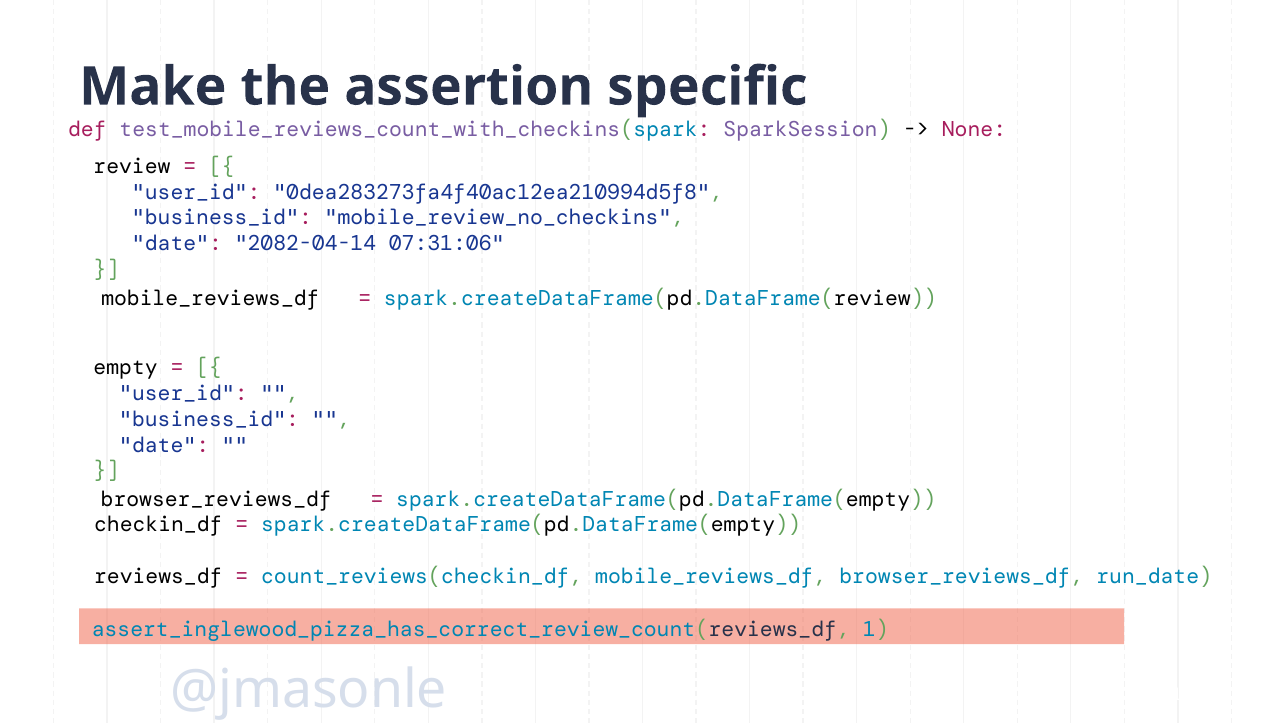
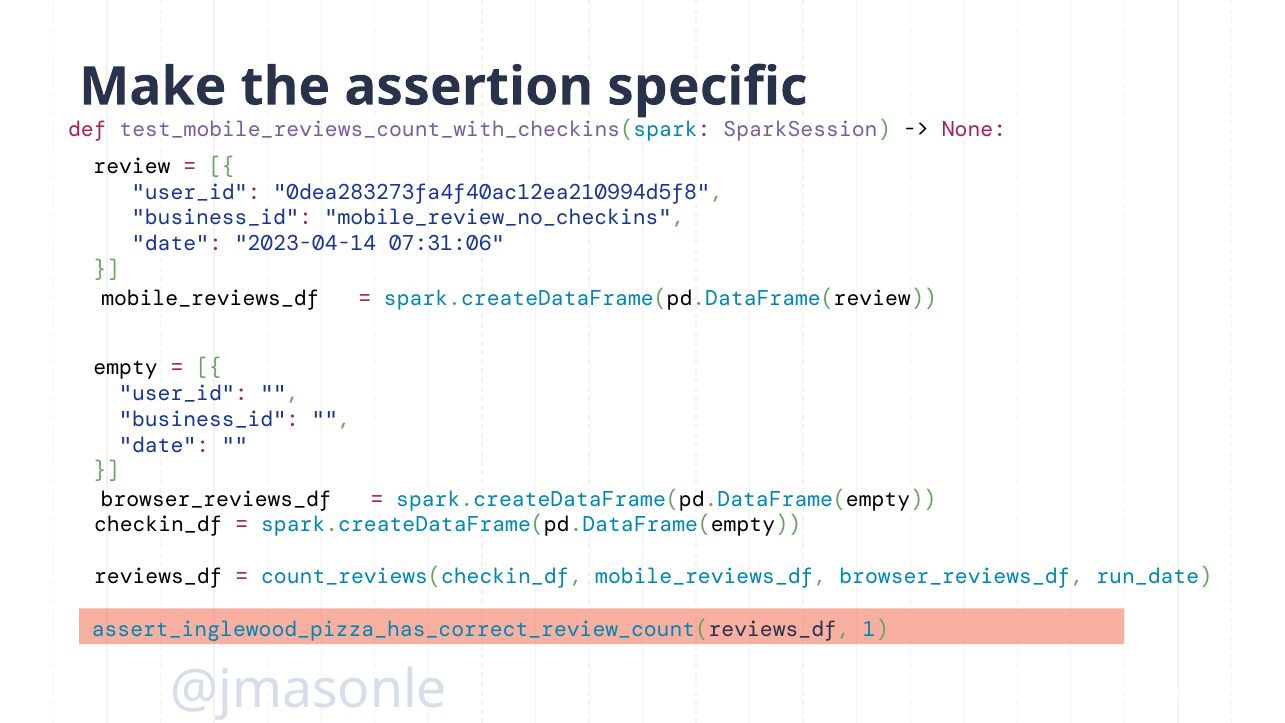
2082-04-14: 2082-04-14 -> 2023-04-14 (305, 243)
